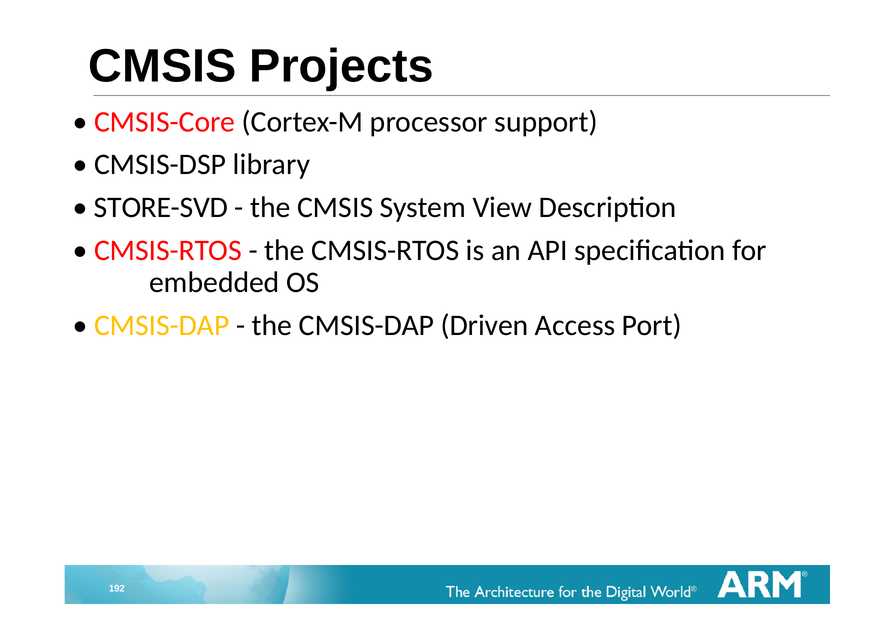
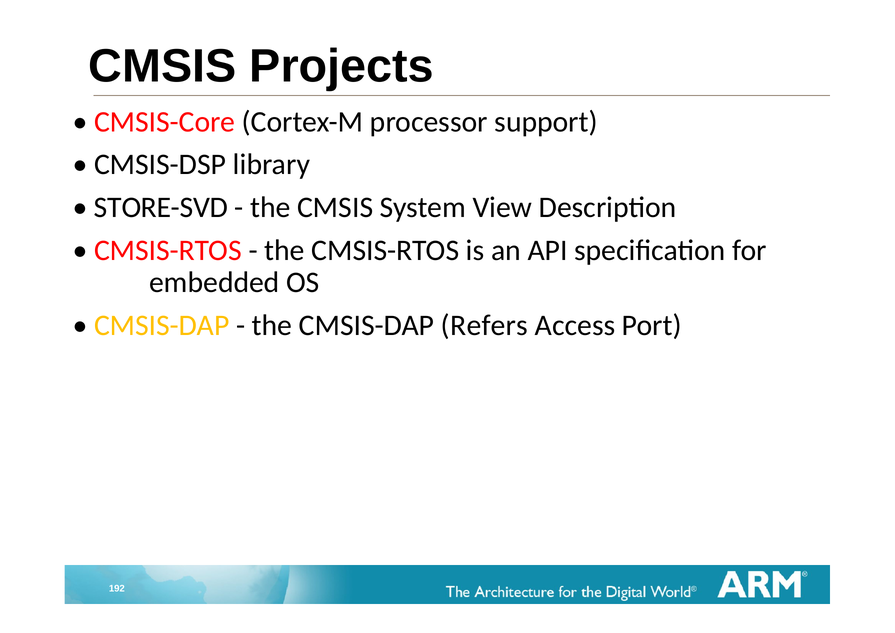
Driven: Driven -> Refers (484, 325)
